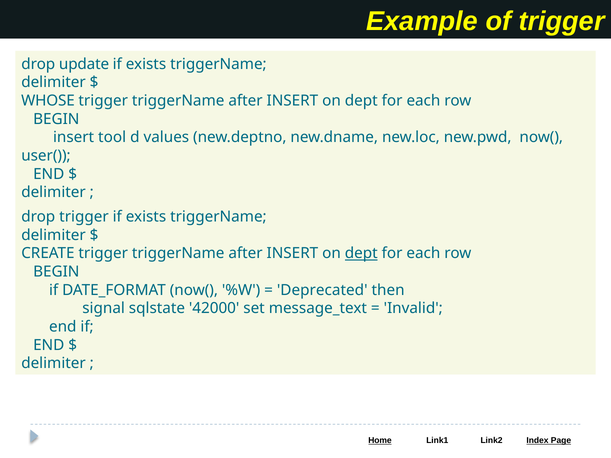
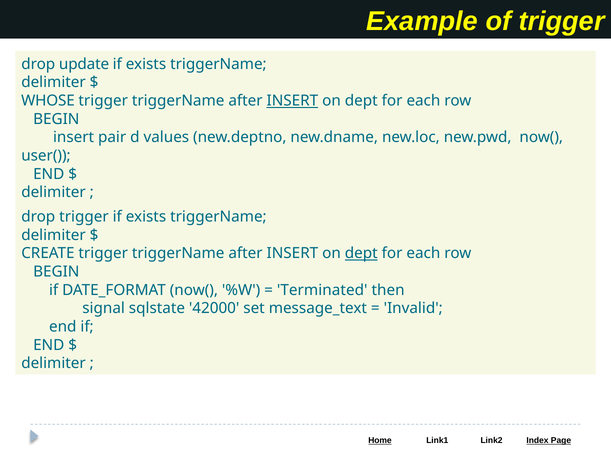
INSERT underline: none -> present (292, 101)
tool: tool -> pair (112, 137)
Deprecated: Deprecated -> Terminated (322, 290)
